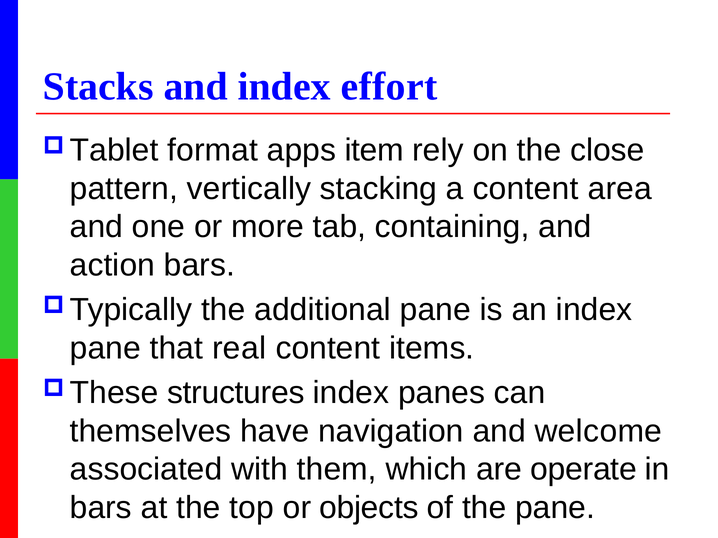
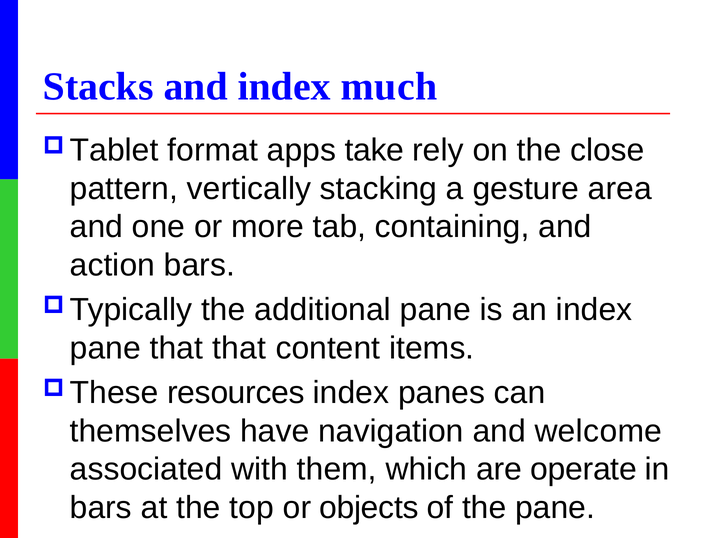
effort: effort -> much (389, 87)
item: item -> take (374, 151)
a content: content -> gesture (526, 189)
that real: real -> that (239, 348)
structures: structures -> resources (236, 393)
